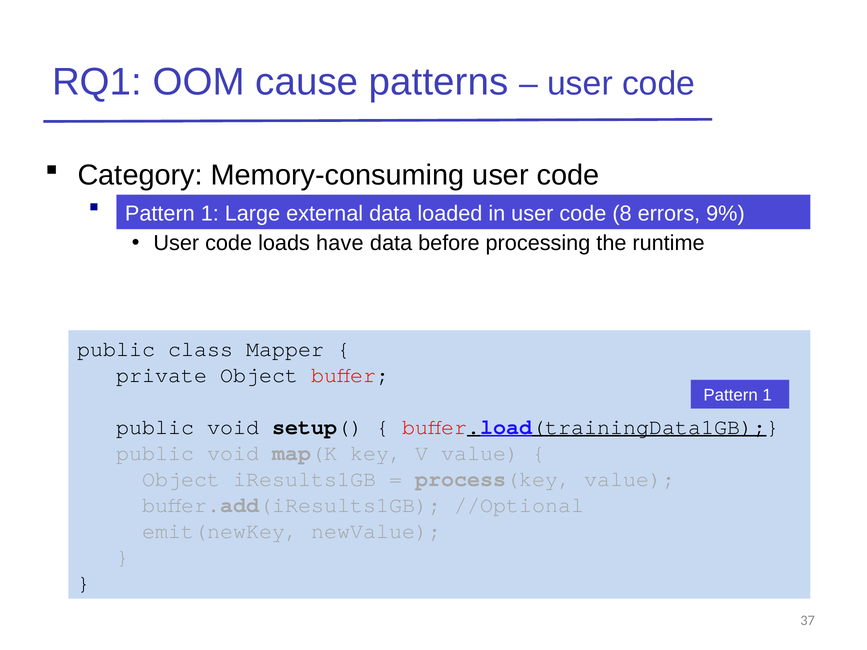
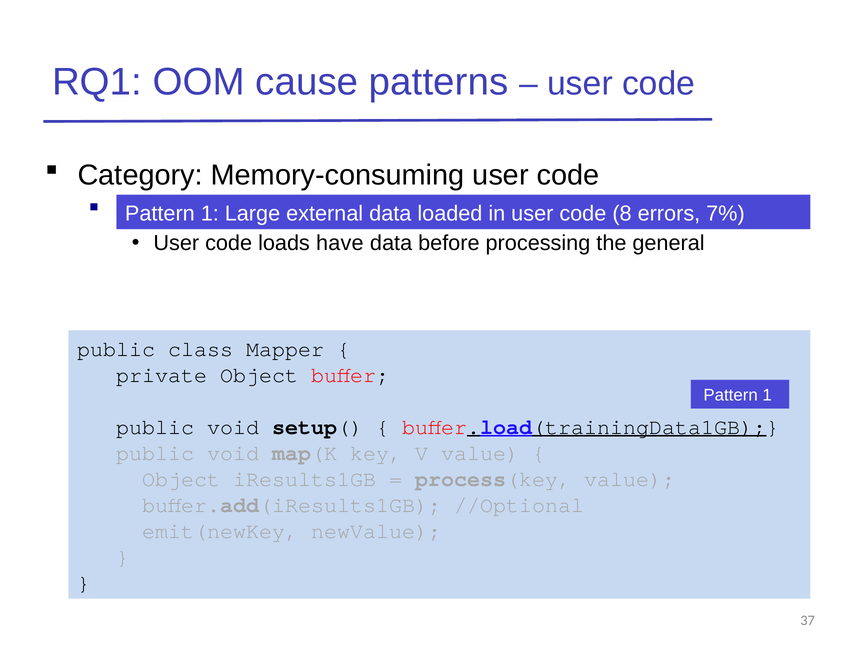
9%: 9% -> 7% (725, 214)
runtime: runtime -> general (669, 243)
